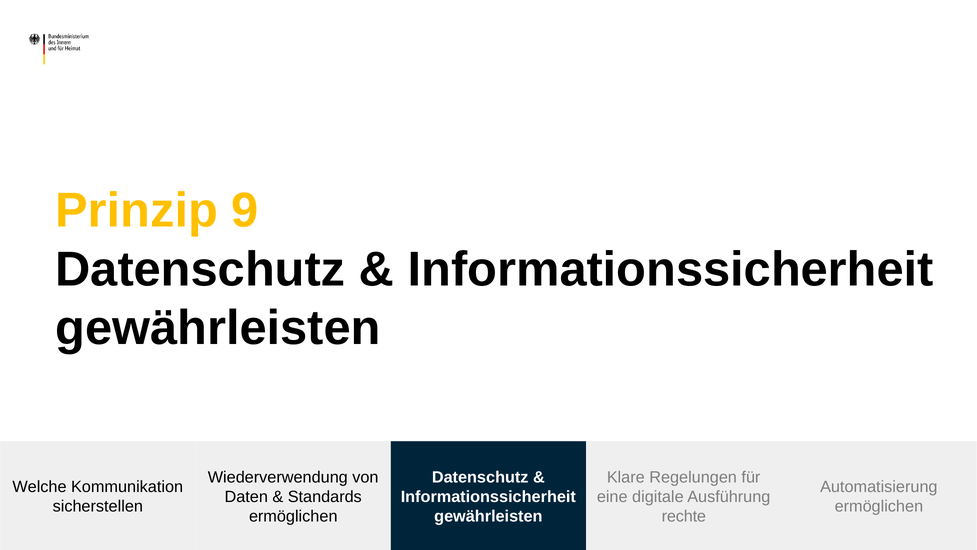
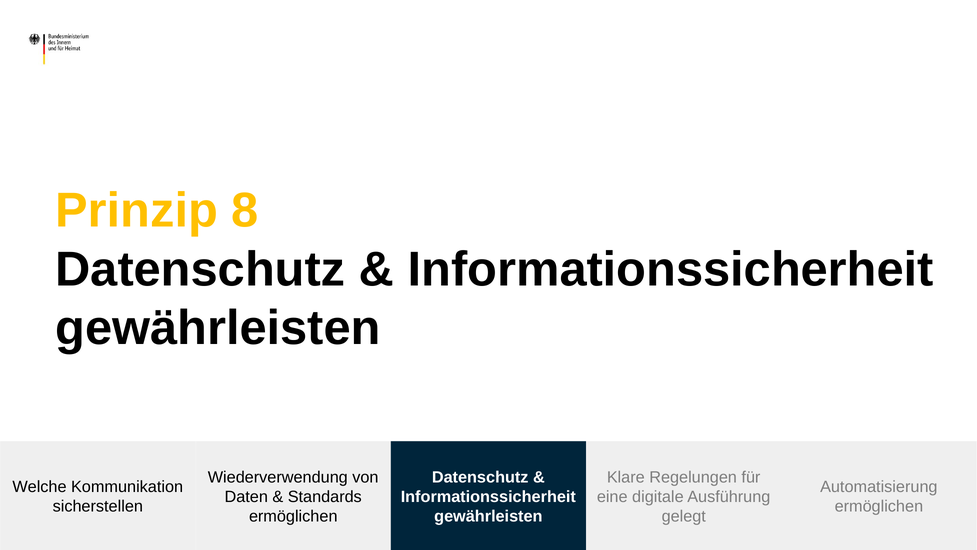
9: 9 -> 8 (245, 211)
rechte: rechte -> gelegt (684, 516)
